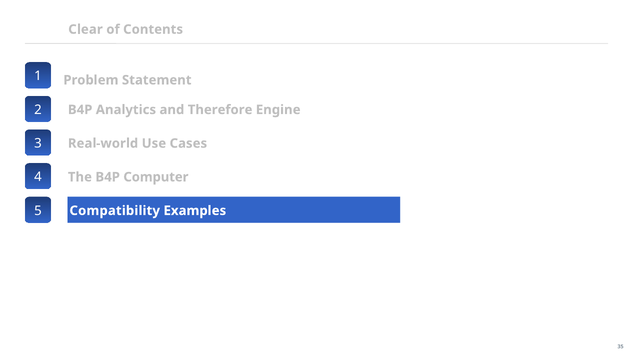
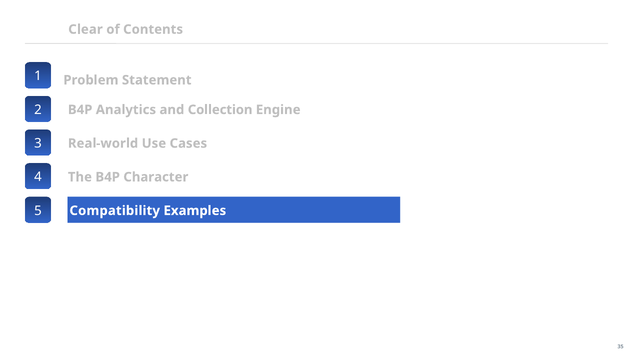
Therefore: Therefore -> Collection (220, 110)
Computer: Computer -> Character (156, 177)
